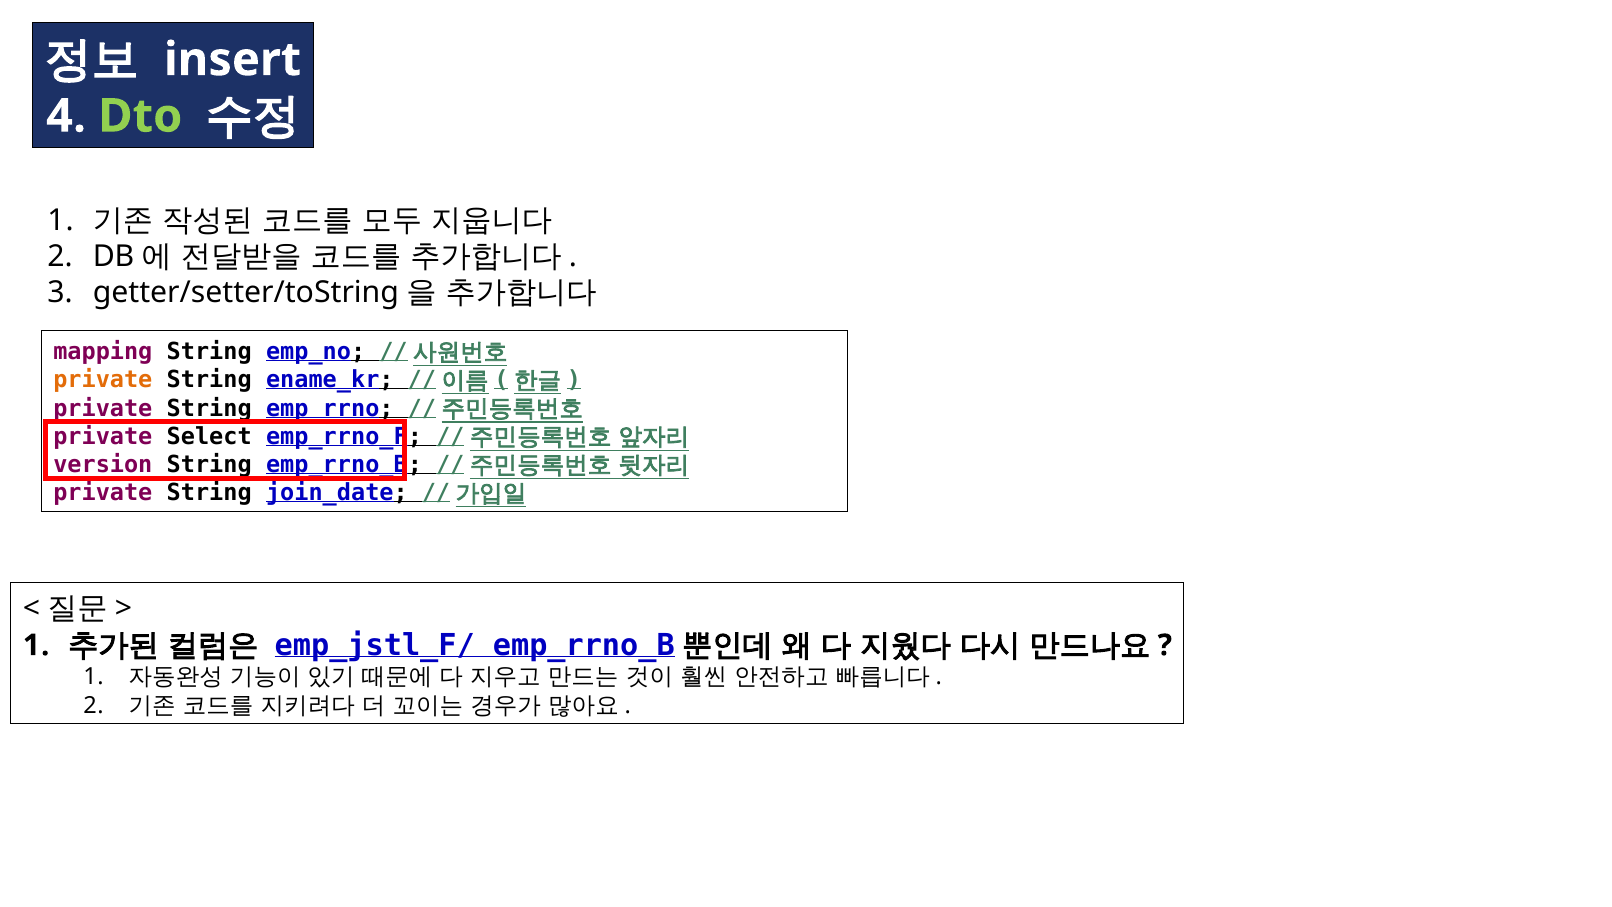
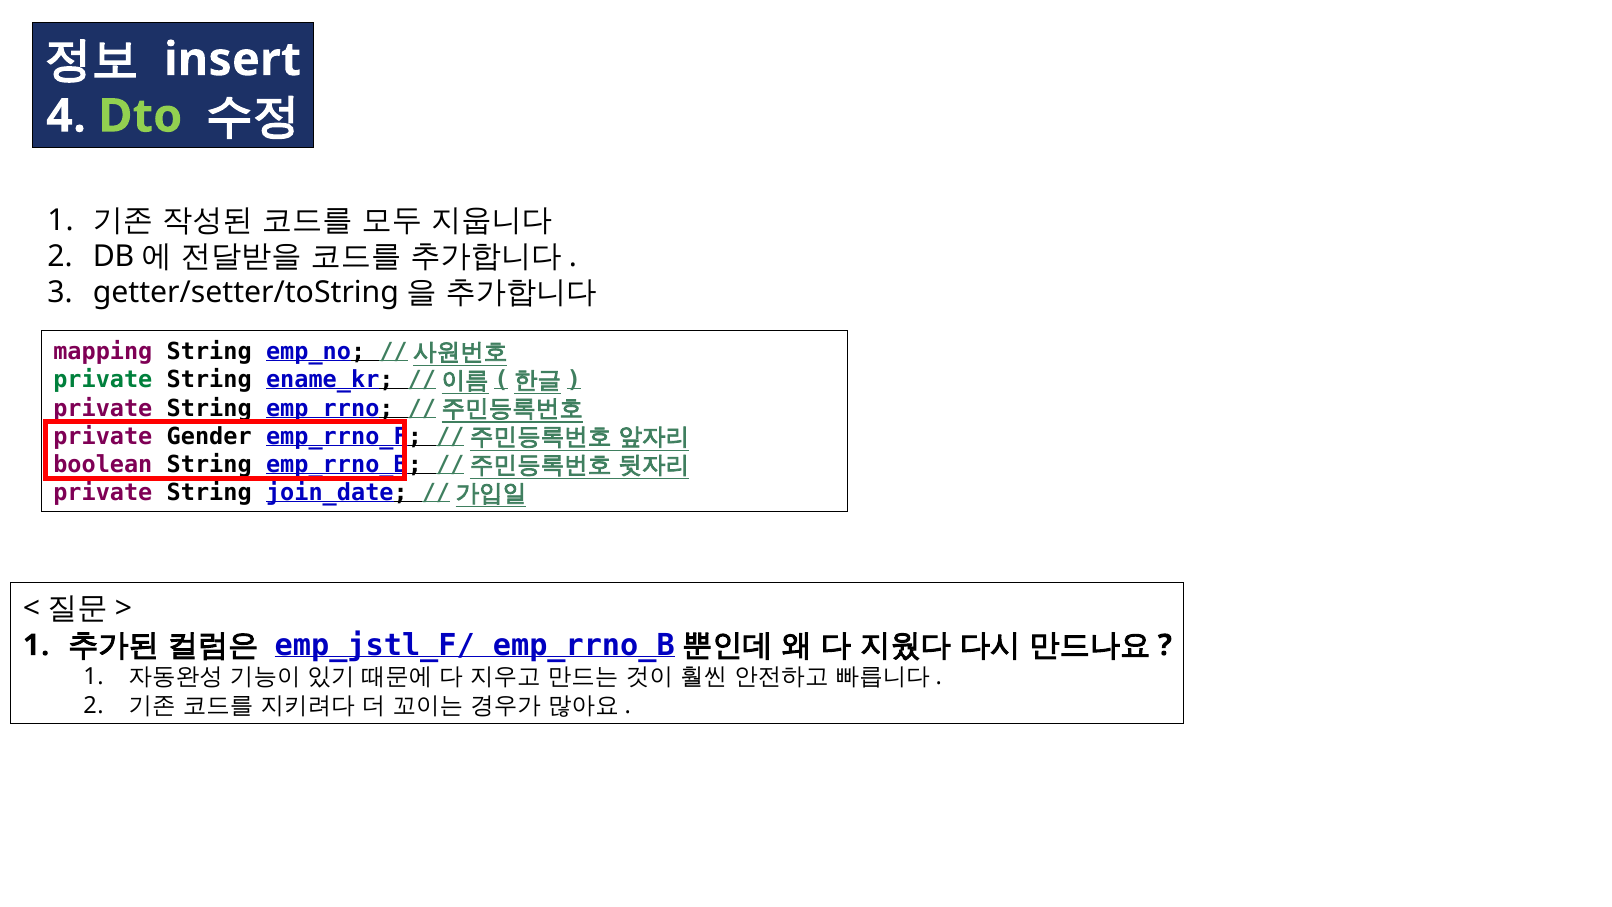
private colour: orange -> green (103, 380)
Select: Select -> Gender (209, 436)
version: version -> boolean (103, 465)
